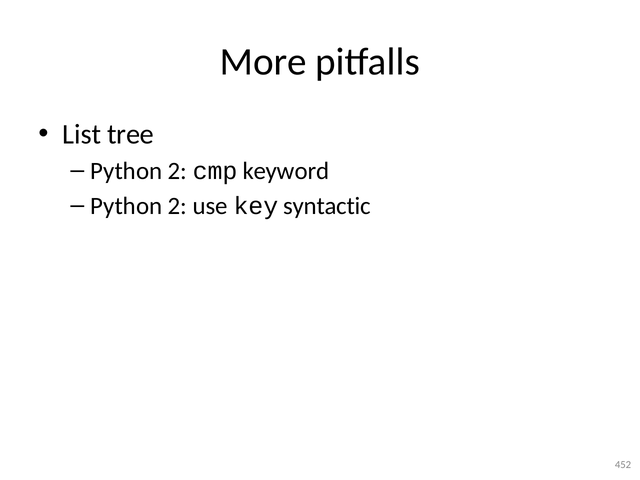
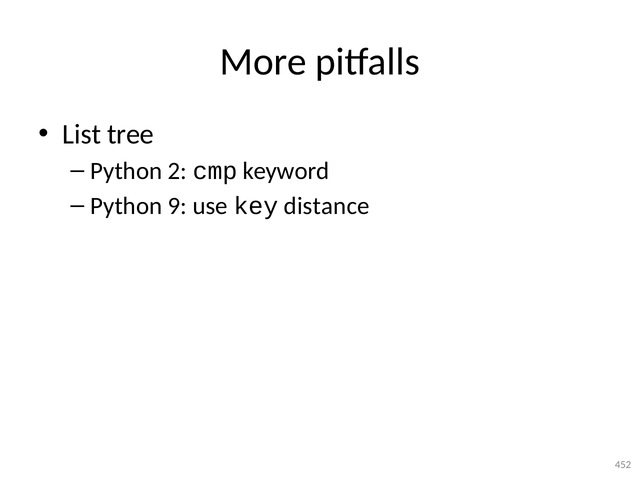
2: 2 -> 9 (177, 206)
syntactic: syntactic -> distance (327, 206)
